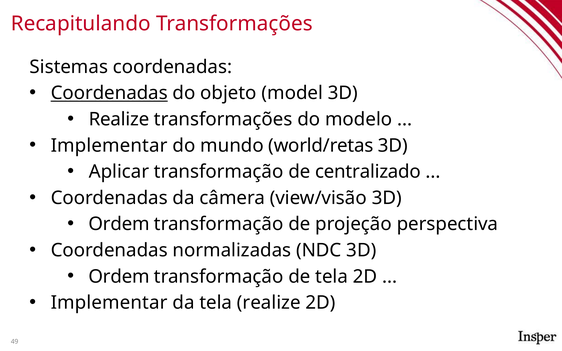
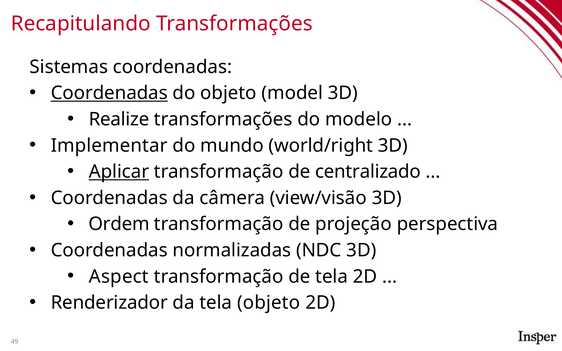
world/retas: world/retas -> world/right (321, 146)
Aplicar underline: none -> present (119, 172)
Ordem: Ordem -> Aspect (119, 277)
Implementar: Implementar -> Renderizador (109, 303)
tela realize: realize -> objeto (269, 303)
